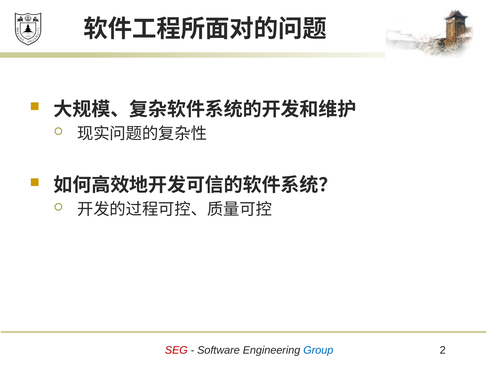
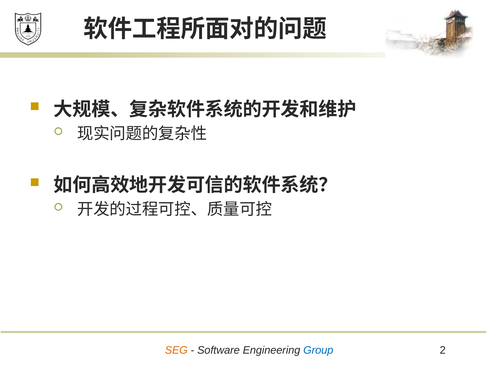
SEG colour: red -> orange (176, 350)
